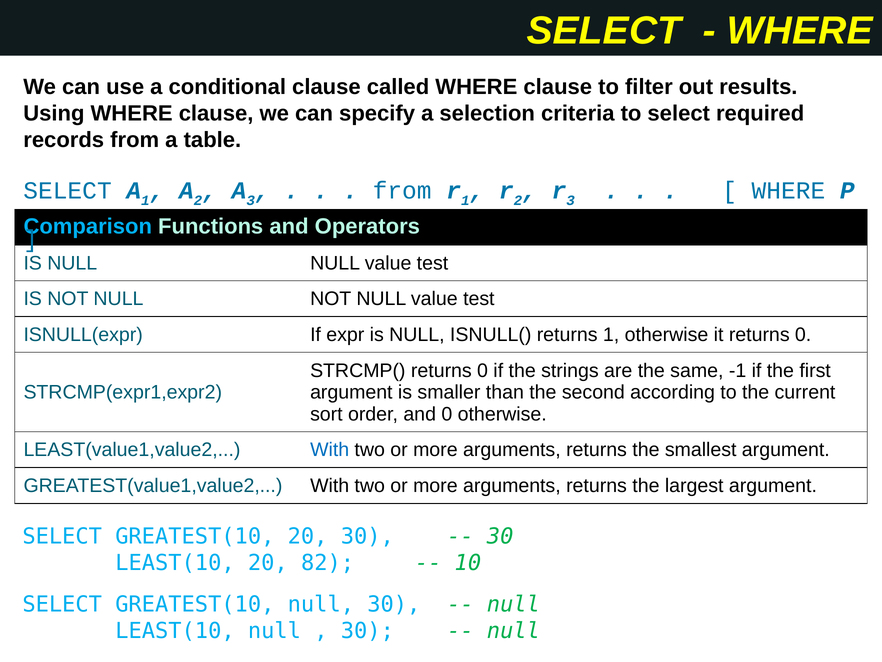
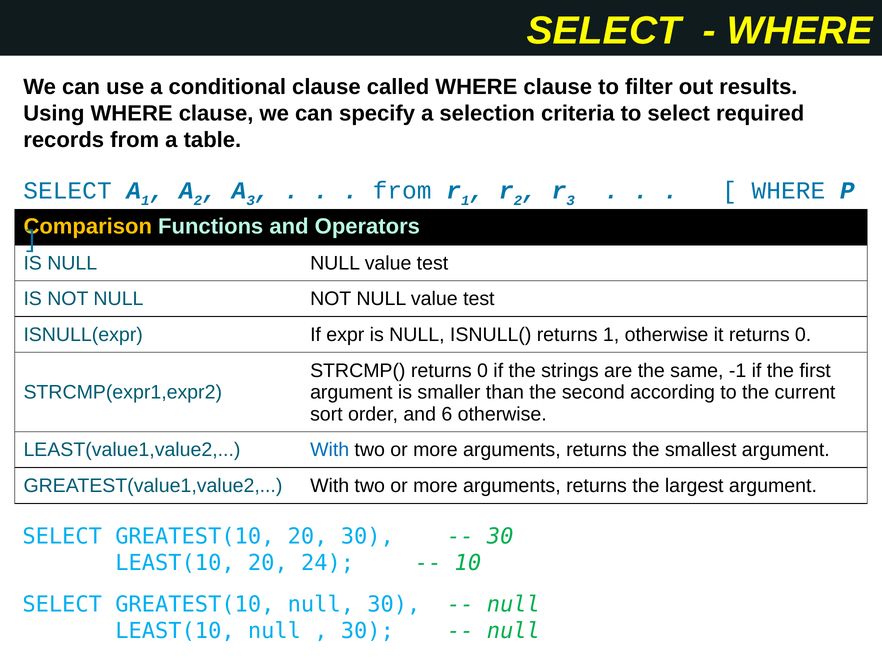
Comparison colour: light blue -> yellow (88, 226)
and 0: 0 -> 6 (447, 414)
82: 82 -> 24 (328, 562)
